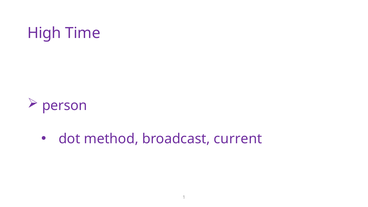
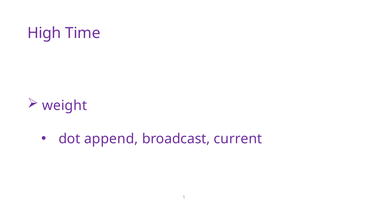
person: person -> weight (65, 106)
method: method -> append (111, 139)
